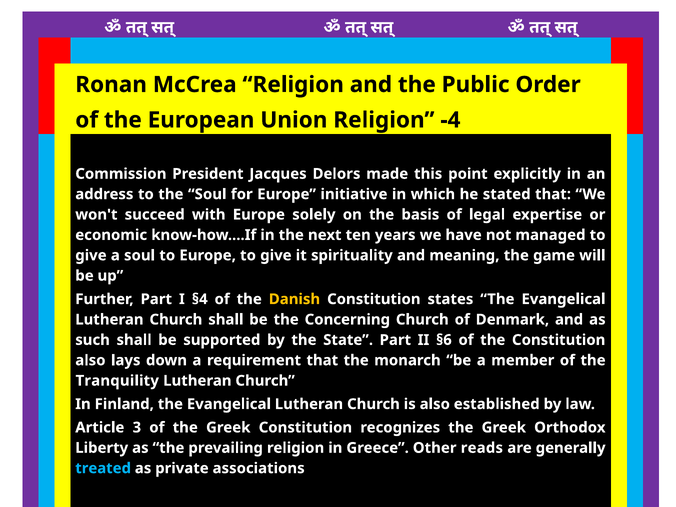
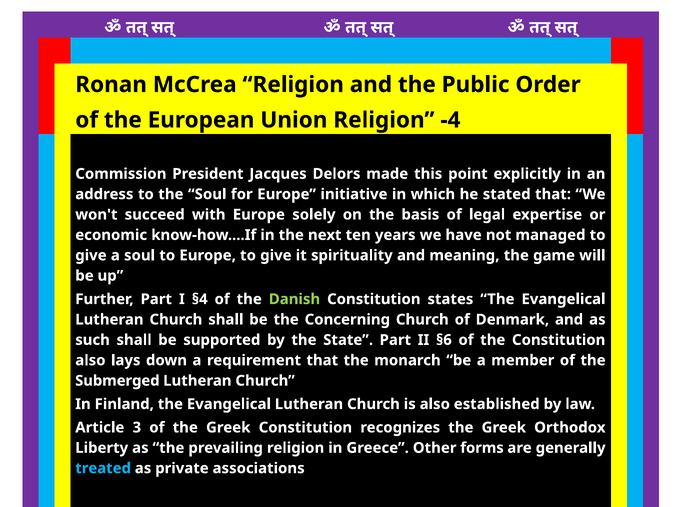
Danish colour: yellow -> light green (294, 299)
Tranquility: Tranquility -> Submerged (117, 381)
reads: reads -> forms (482, 448)
